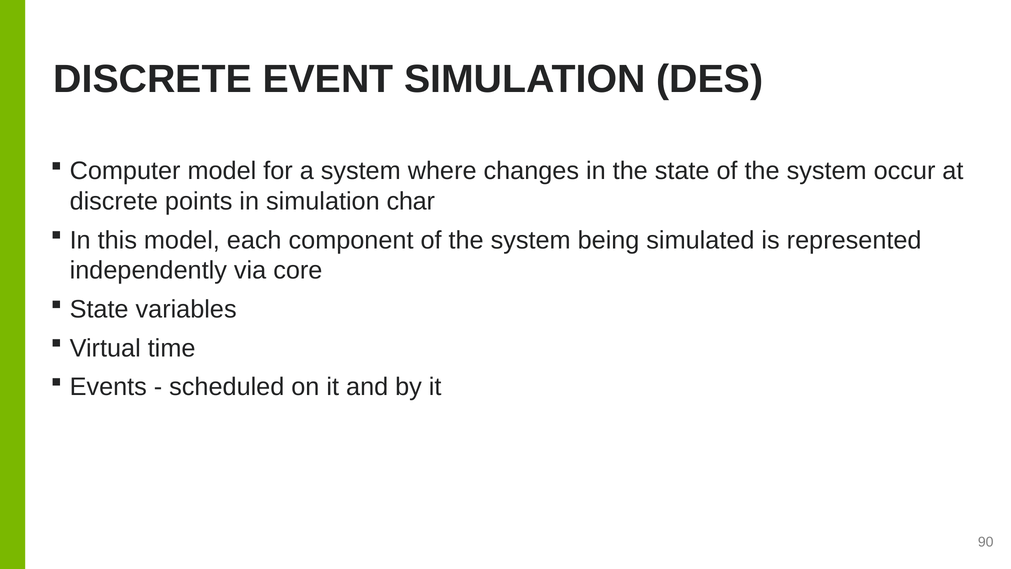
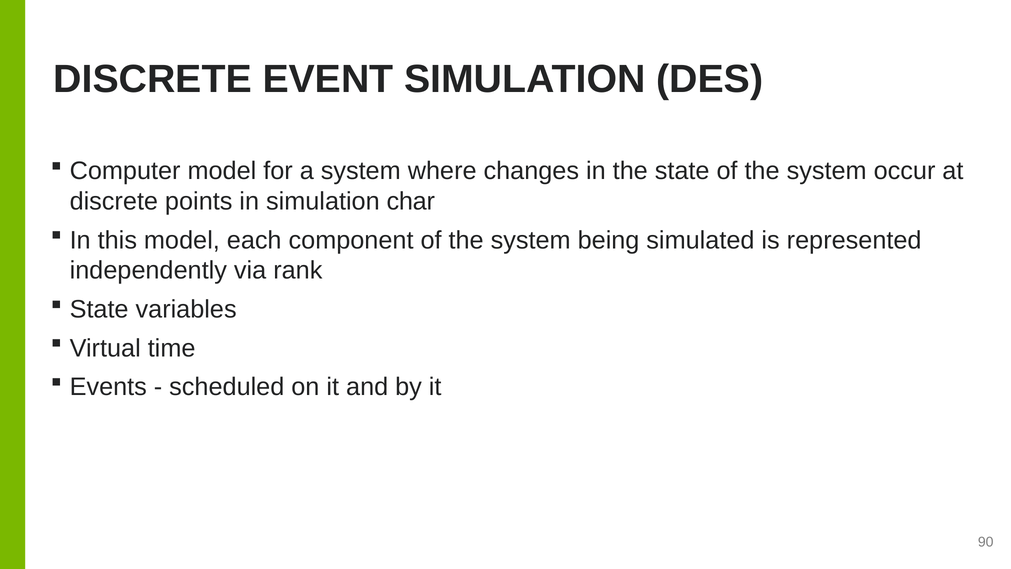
core: core -> rank (298, 270)
